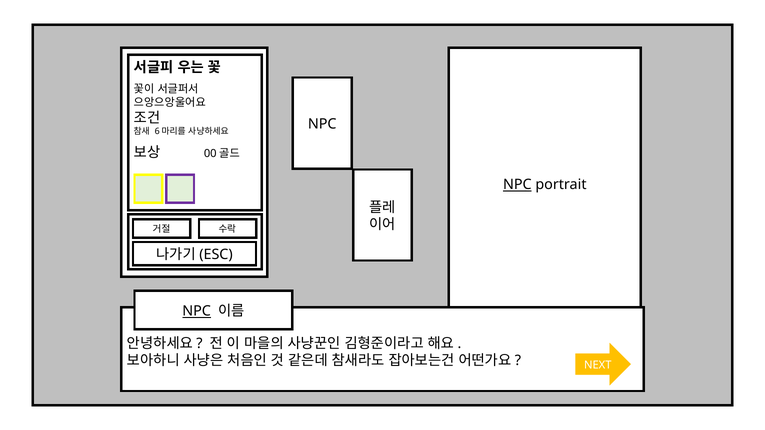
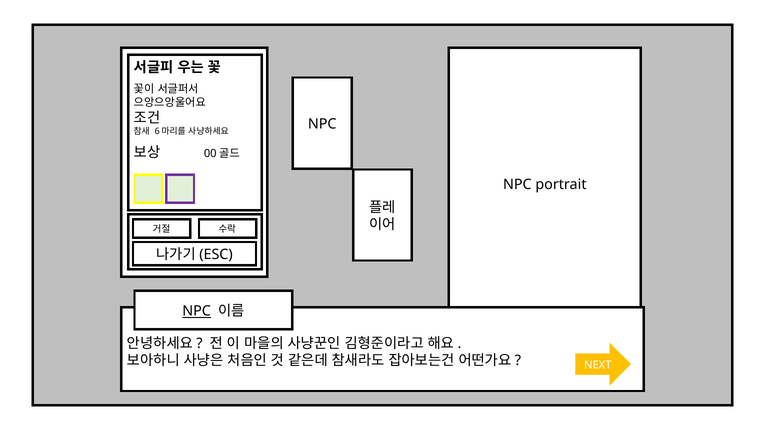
NPC underline: present -> none (517, 185)
